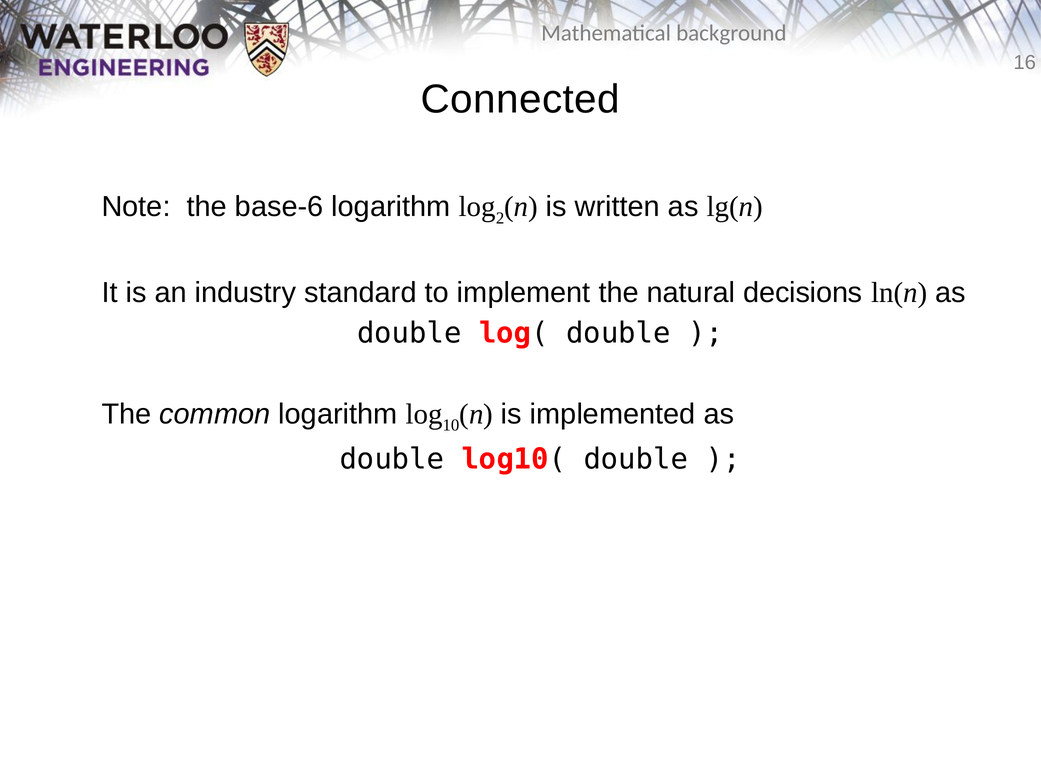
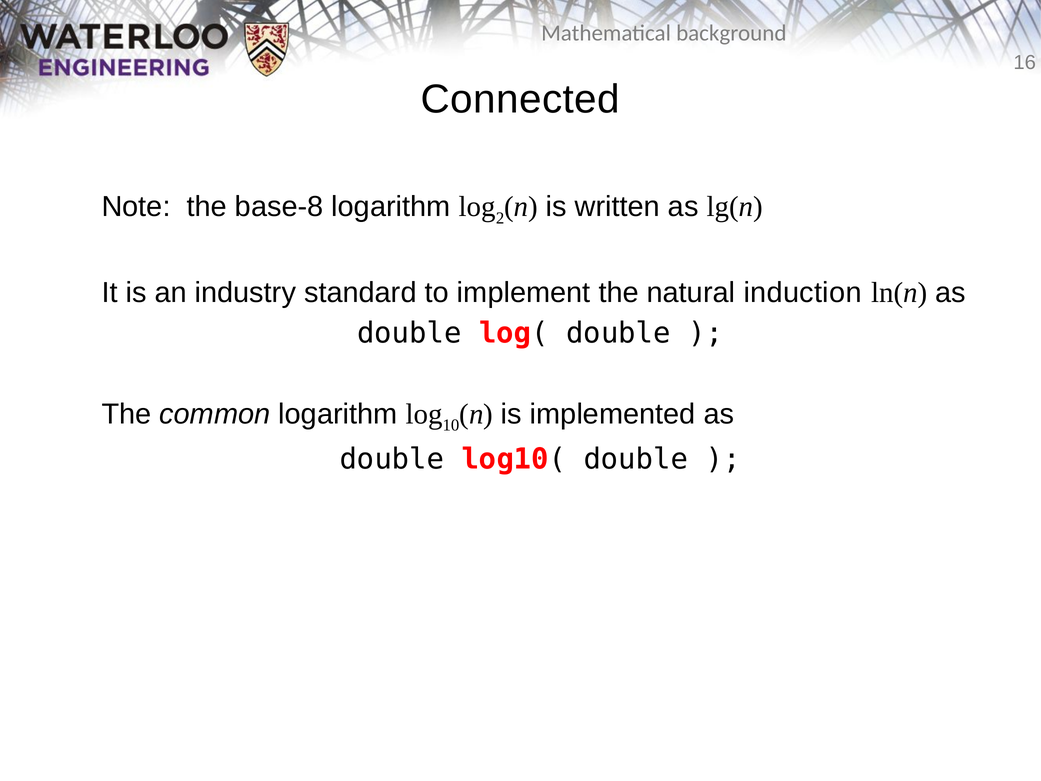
base-6: base-6 -> base-8 (279, 207)
decisions: decisions -> induction (803, 293)
